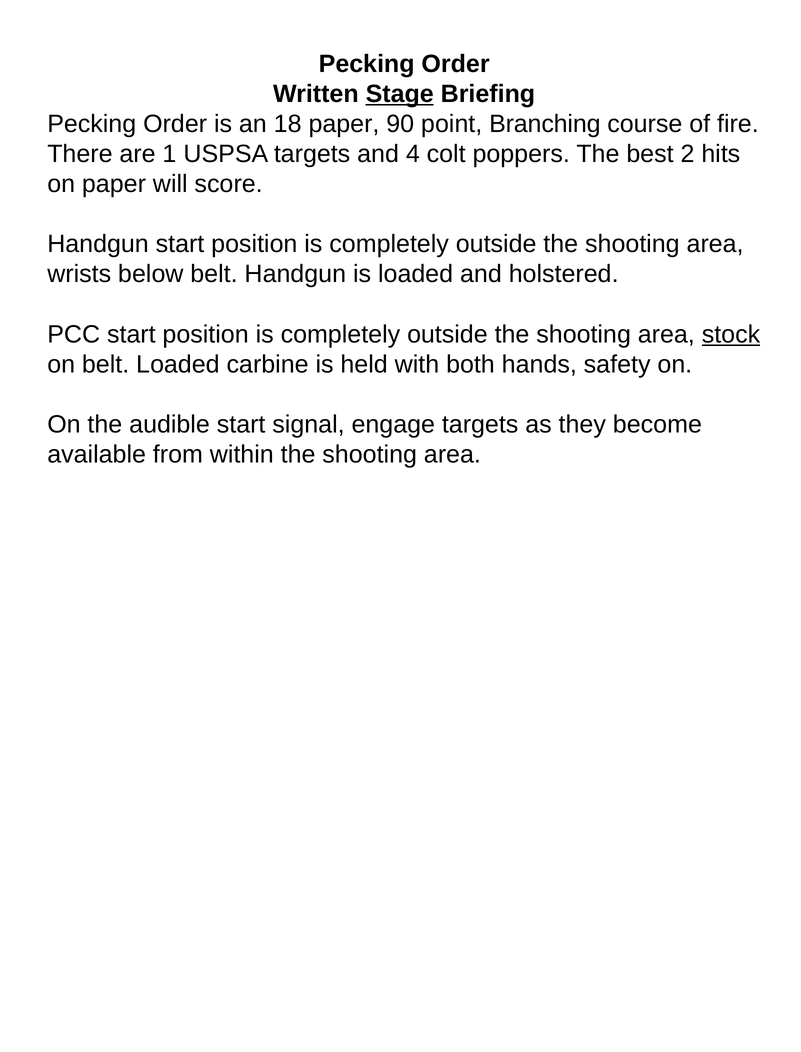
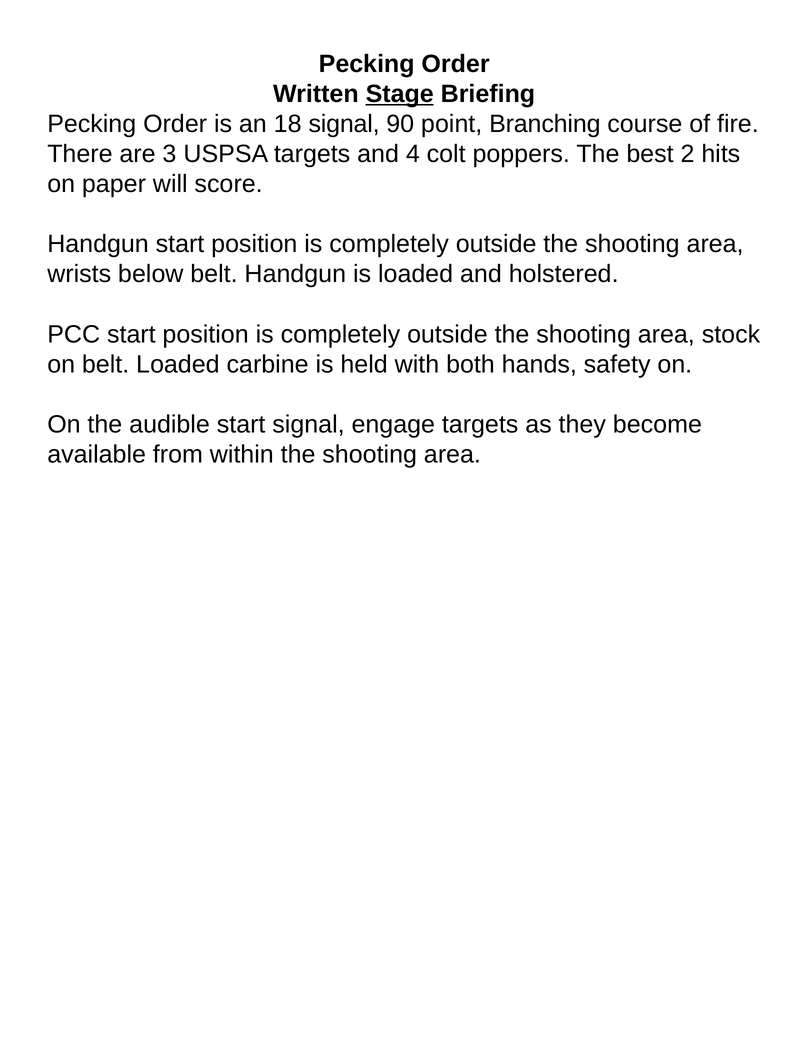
18 paper: paper -> signal (344, 124)
1: 1 -> 3 (169, 154)
stock underline: present -> none (731, 334)
